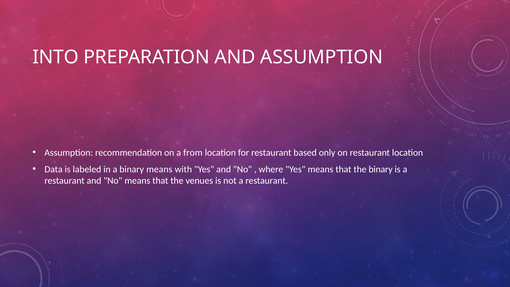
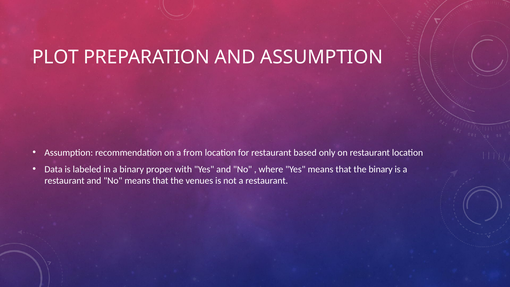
INTO: INTO -> PLOT (56, 57)
binary means: means -> proper (159, 169)
